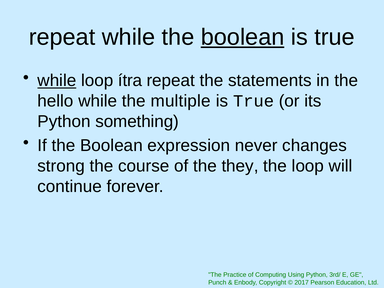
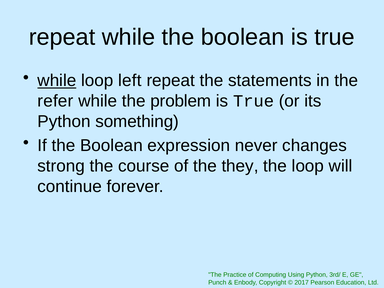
boolean underline: present -> none (243, 37)
ítra: ítra -> left (130, 81)
hello: hello -> refer (55, 101)
multiple: multiple -> problem (181, 101)
